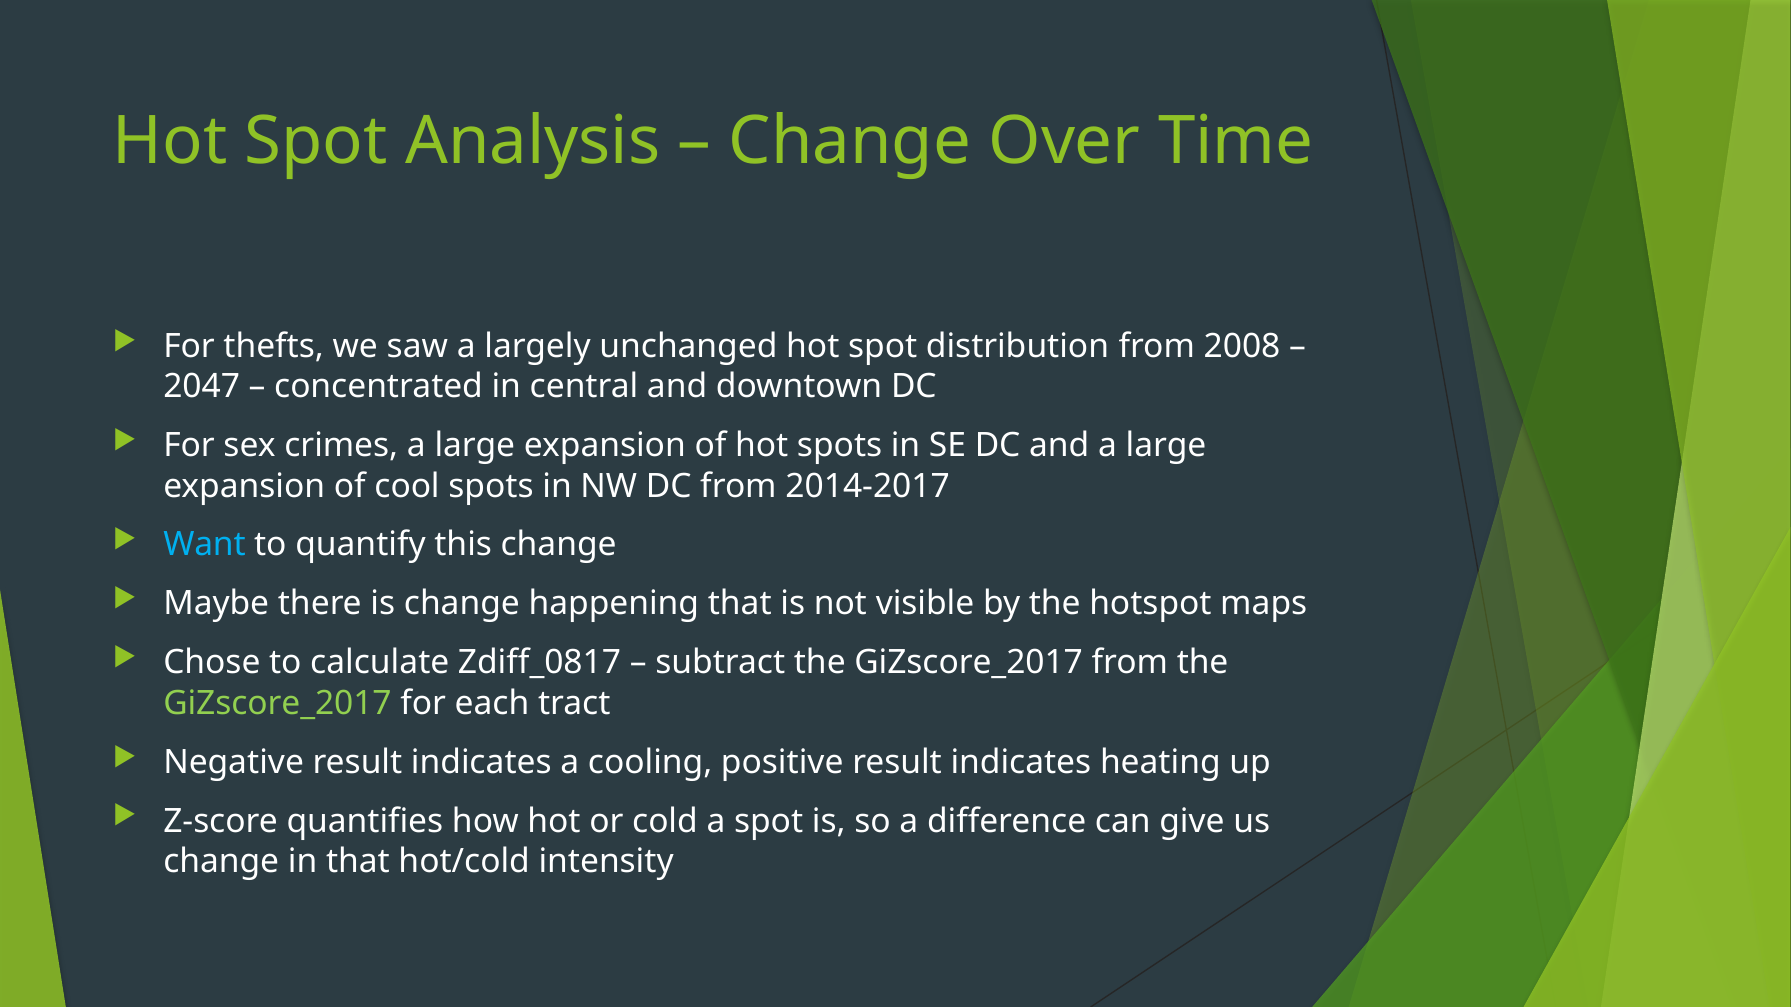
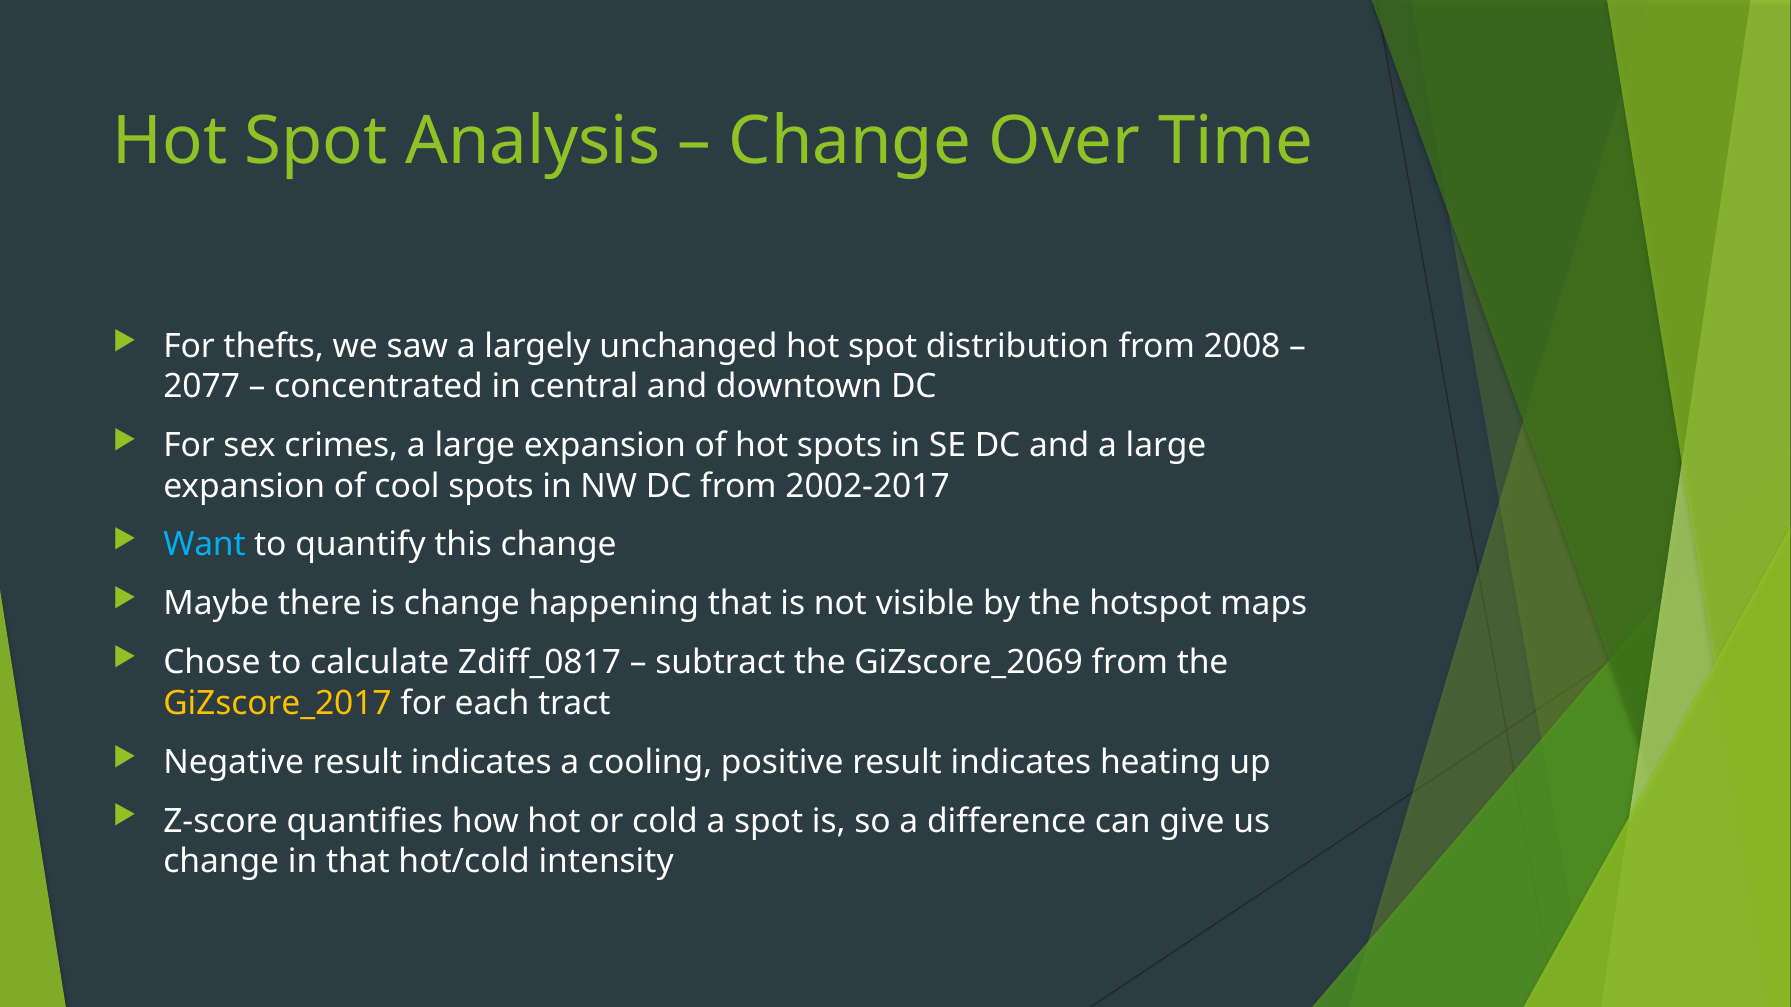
2047: 2047 -> 2077 (202, 387)
2014-2017: 2014-2017 -> 2002-2017 (868, 486)
subtract the GiZscore_2017: GiZscore_2017 -> GiZscore_2069 (969, 663)
GiZscore_2017 colour: light green -> yellow (278, 703)
